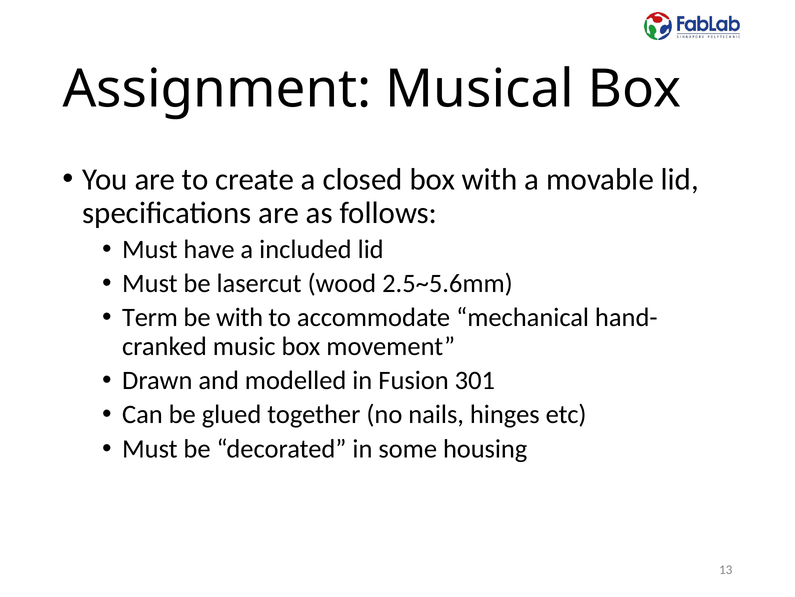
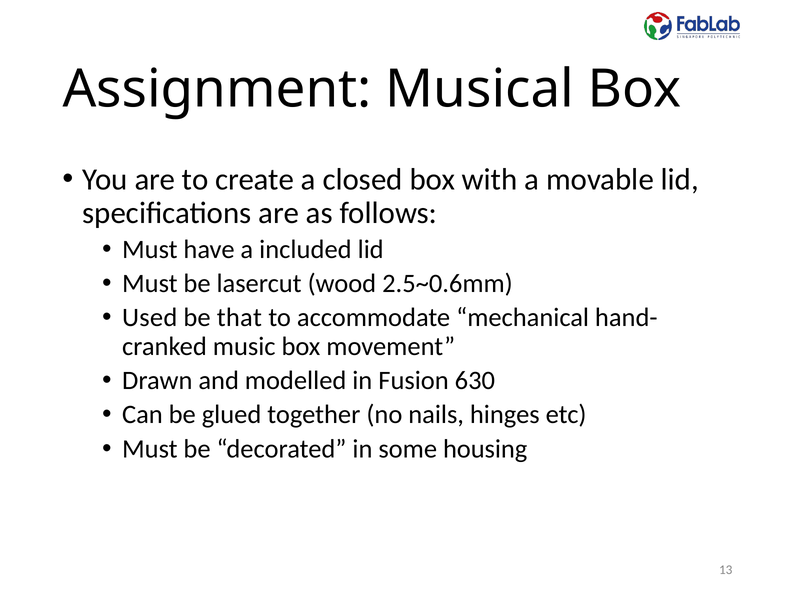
2.5~5.6mm: 2.5~5.6mm -> 2.5~0.6mm (447, 283)
Term: Term -> Used (150, 317)
be with: with -> that (239, 317)
301: 301 -> 630 (475, 380)
